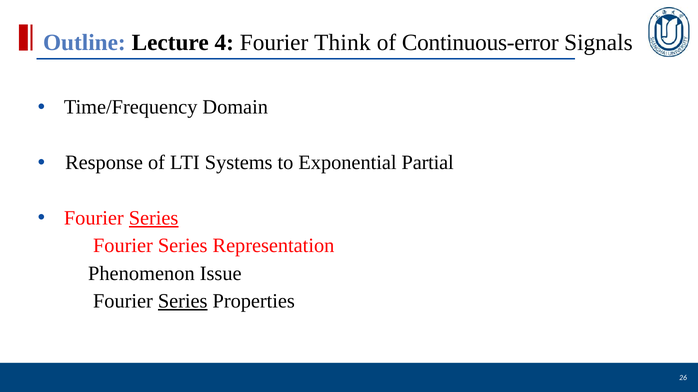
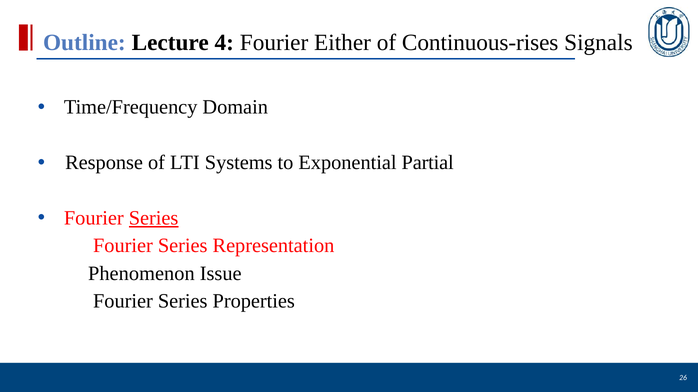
Think: Think -> Either (343, 43)
Continuous-error: Continuous-error -> Continuous-rises (480, 43)
Series underline: present -> none (183, 302)
